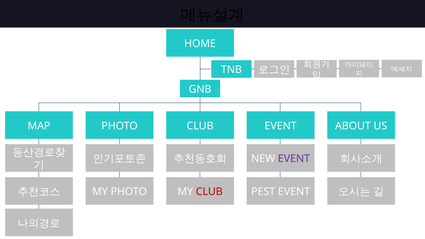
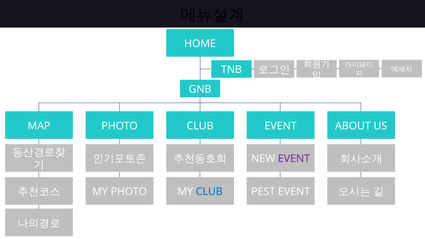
CLUB colour: red -> blue (209, 192)
